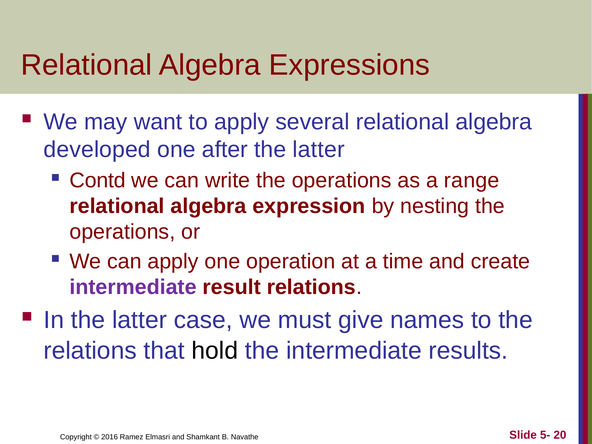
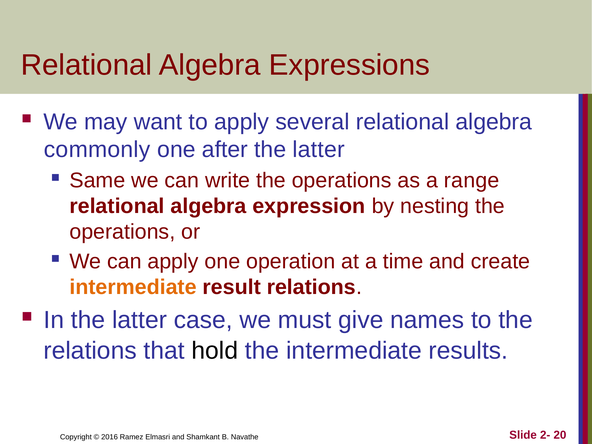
developed: developed -> commonly (97, 150)
Contd: Contd -> Same (97, 180)
intermediate colour: purple -> orange (133, 287)
5-: 5- -> 2- (545, 435)
